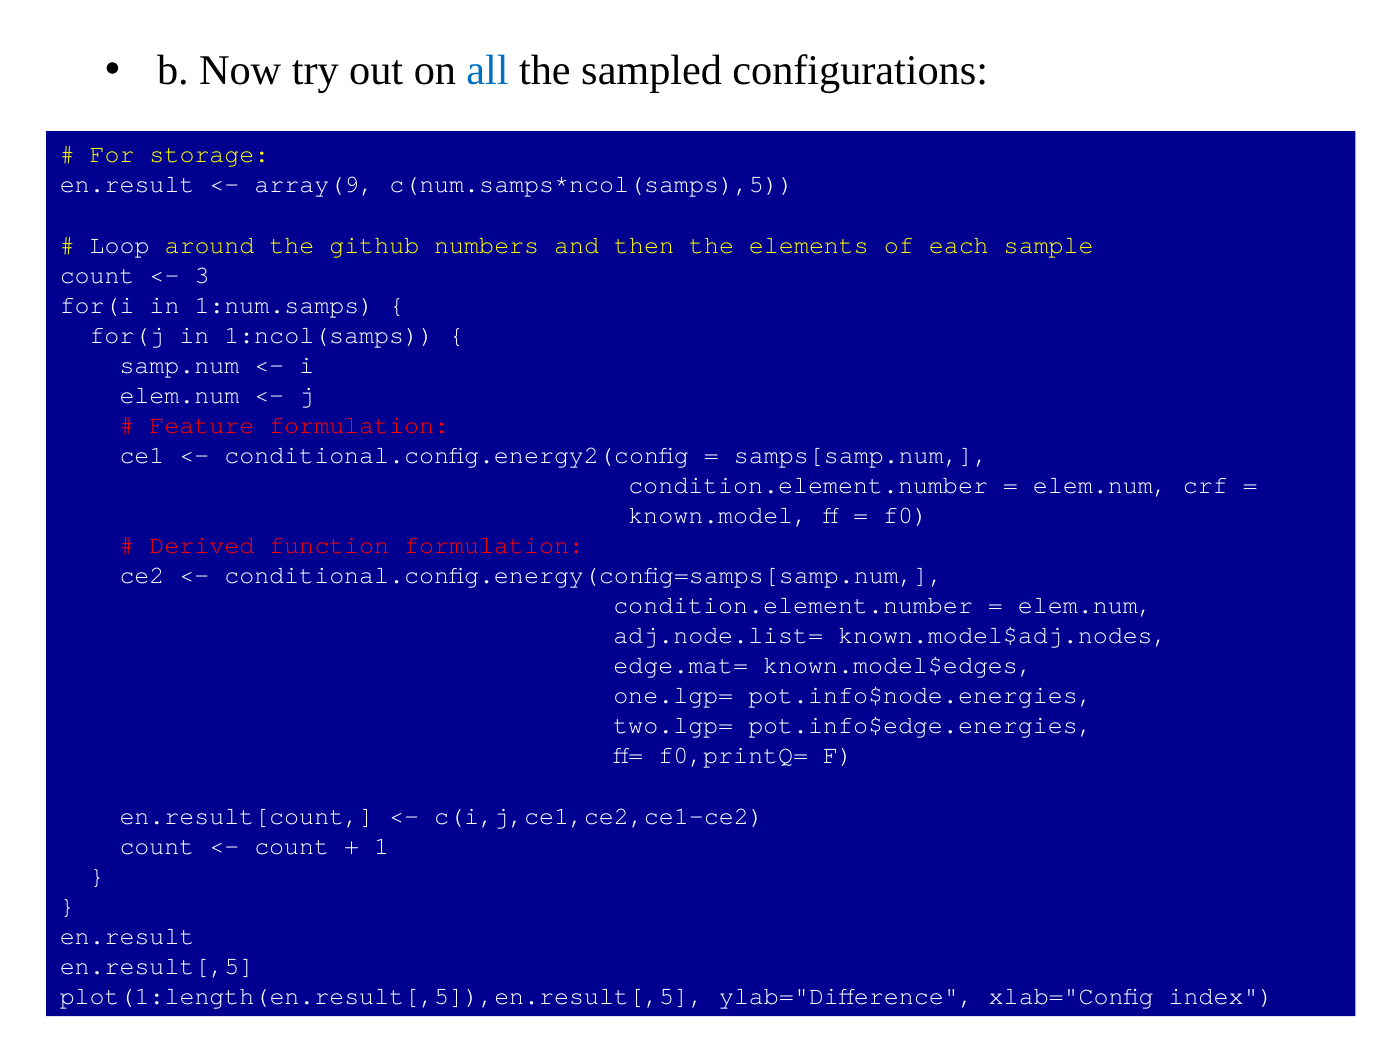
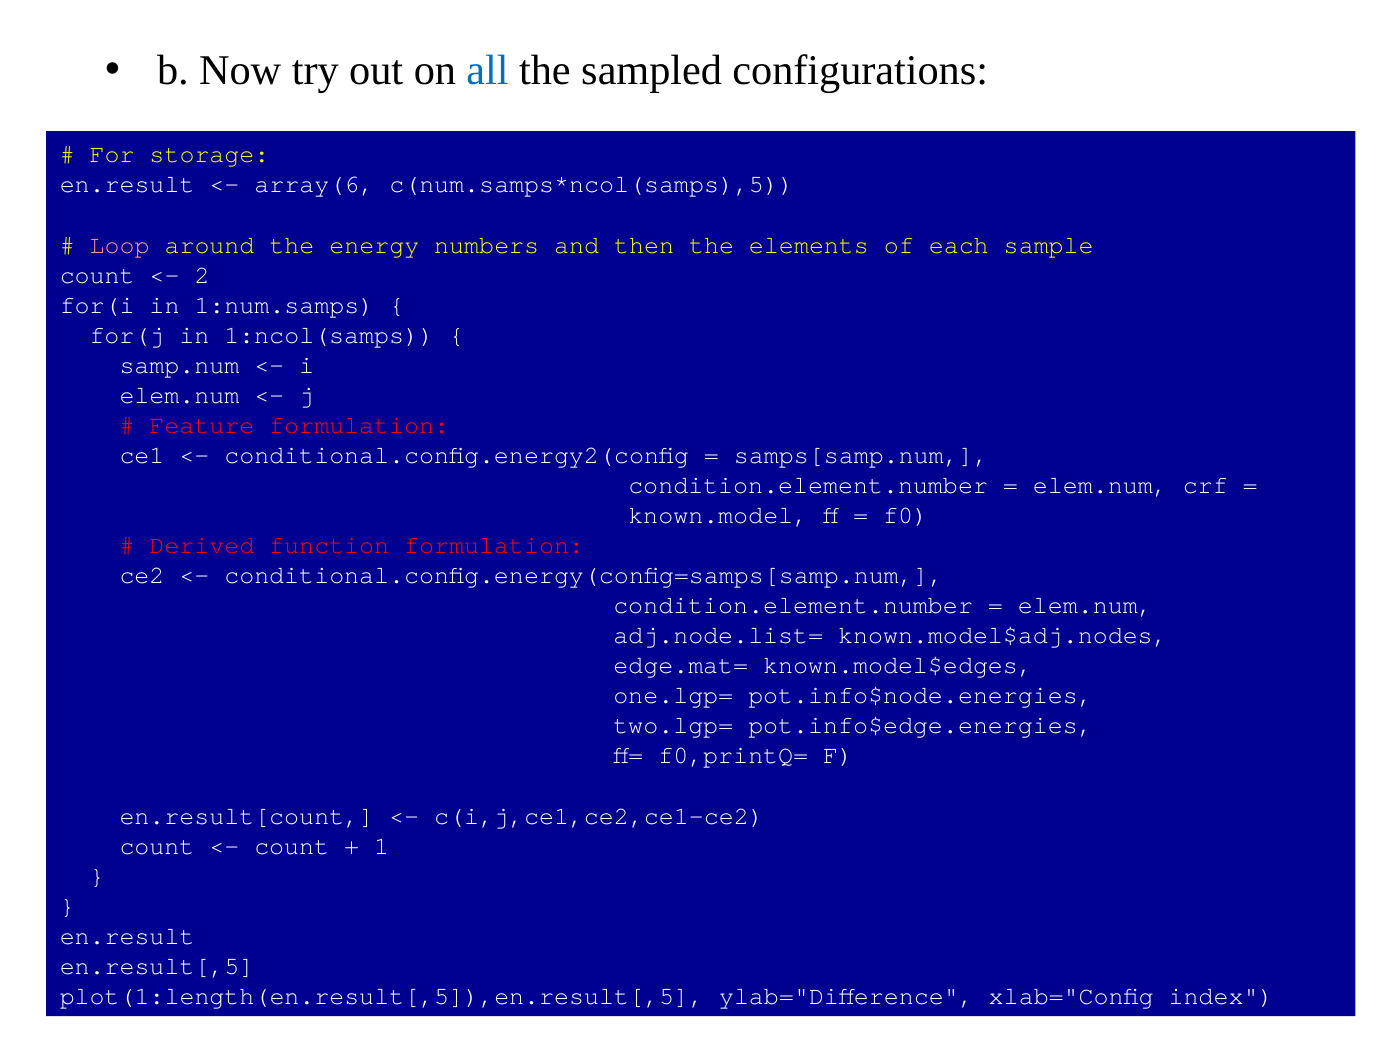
array(9: array(9 -> array(6 (314, 185)
Loop colour: white -> pink (120, 245)
github: github -> energy (374, 245)
3: 3 -> 2 (202, 275)
